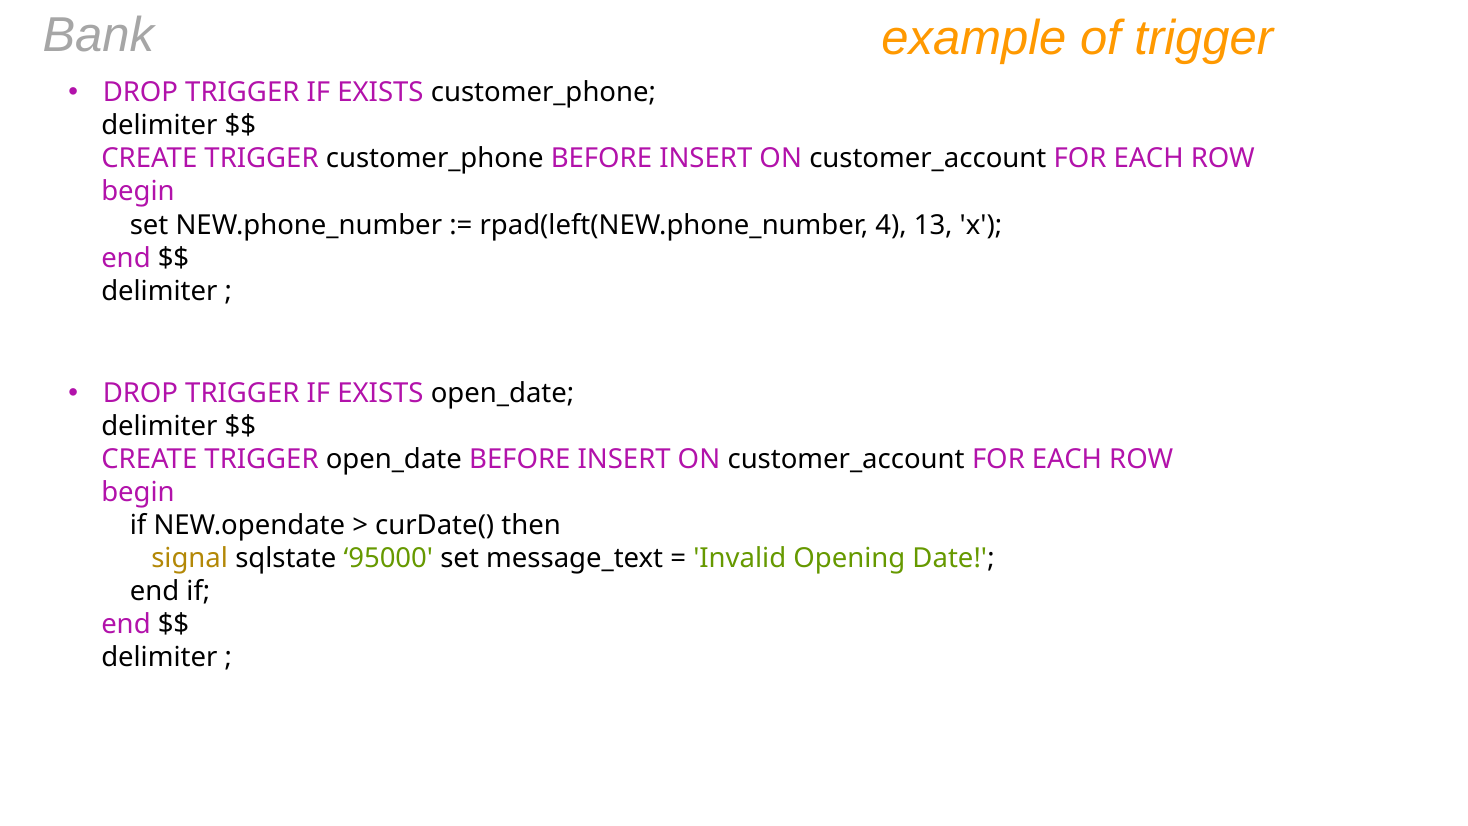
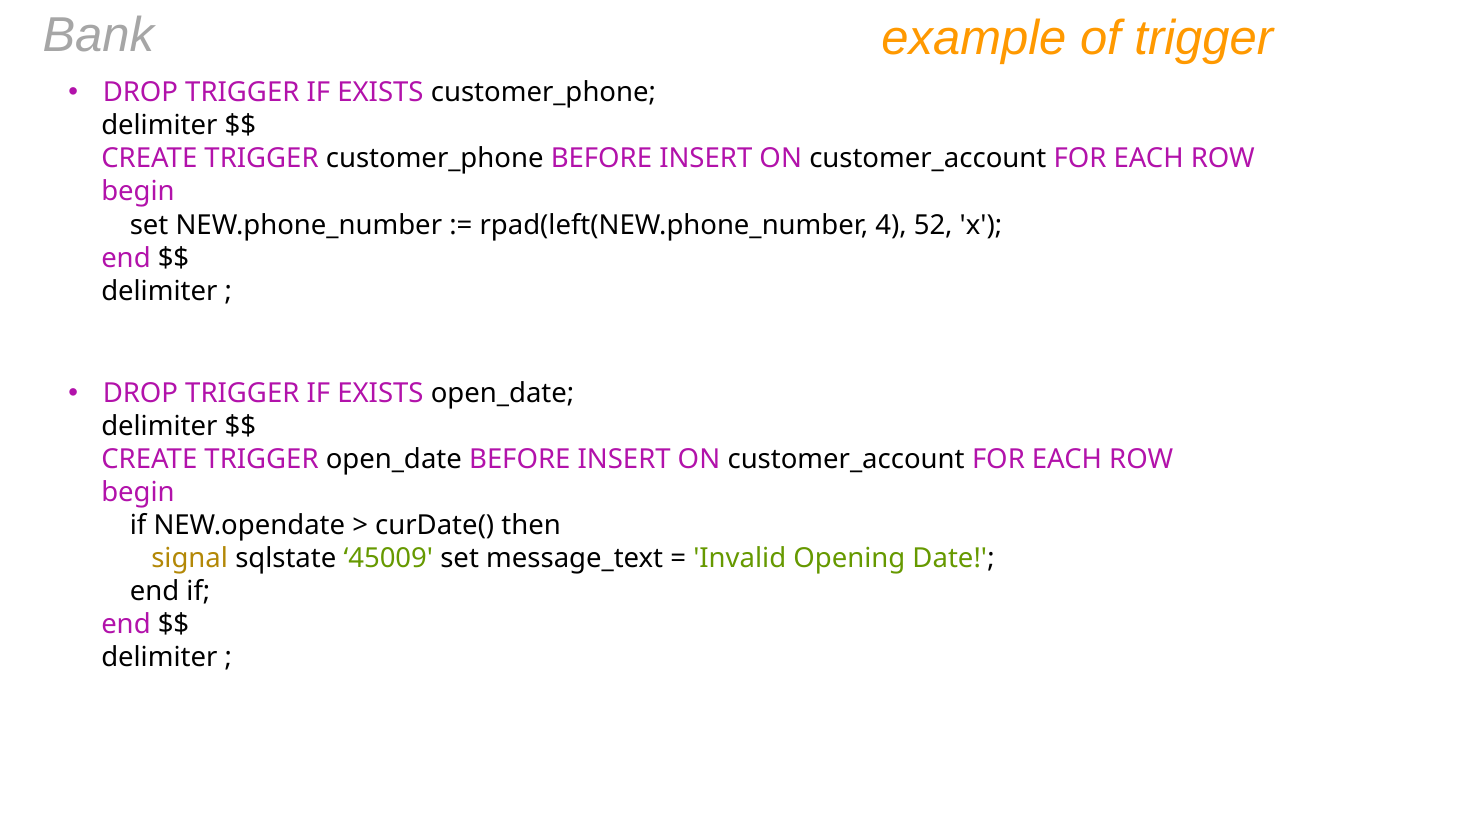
13: 13 -> 52 (933, 225)
95000: 95000 -> 45009 (388, 558)
